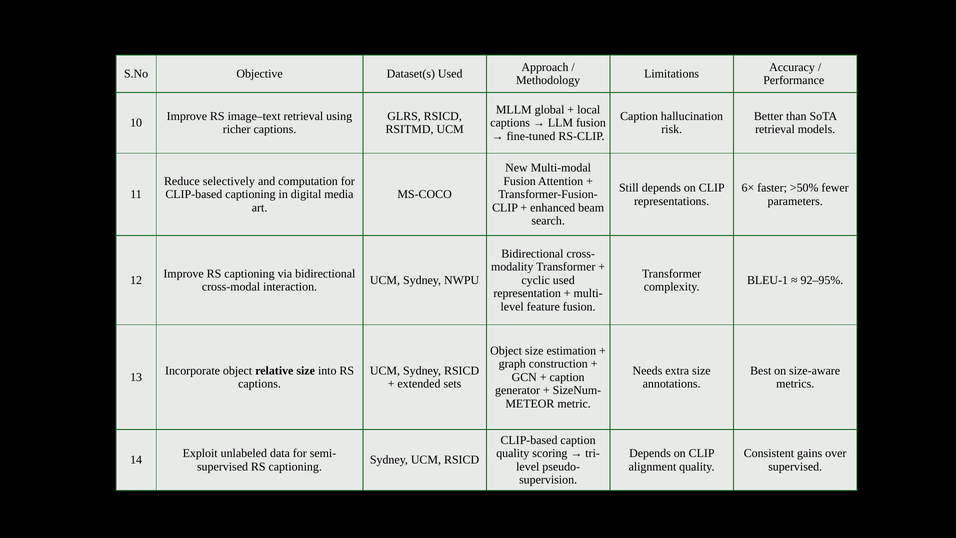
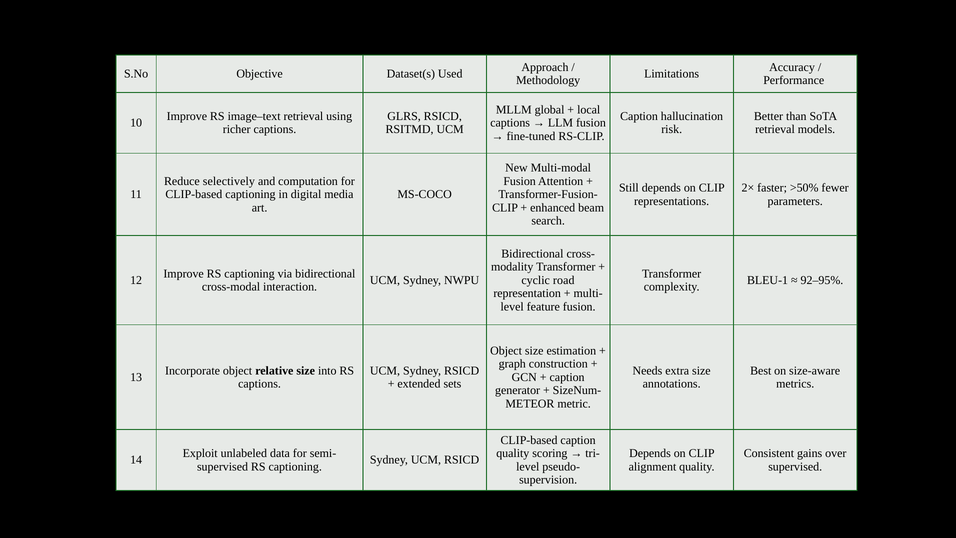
6×: 6× -> 2× (748, 188)
cyclic used: used -> road (564, 280)
